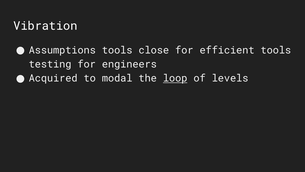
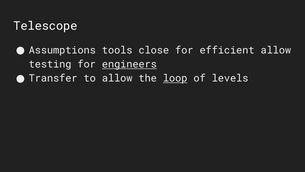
Vibration: Vibration -> Telescope (45, 26)
efficient tools: tools -> allow (276, 50)
engineers underline: none -> present (129, 64)
Acquired: Acquired -> Transfer (53, 78)
to modal: modal -> allow (117, 78)
